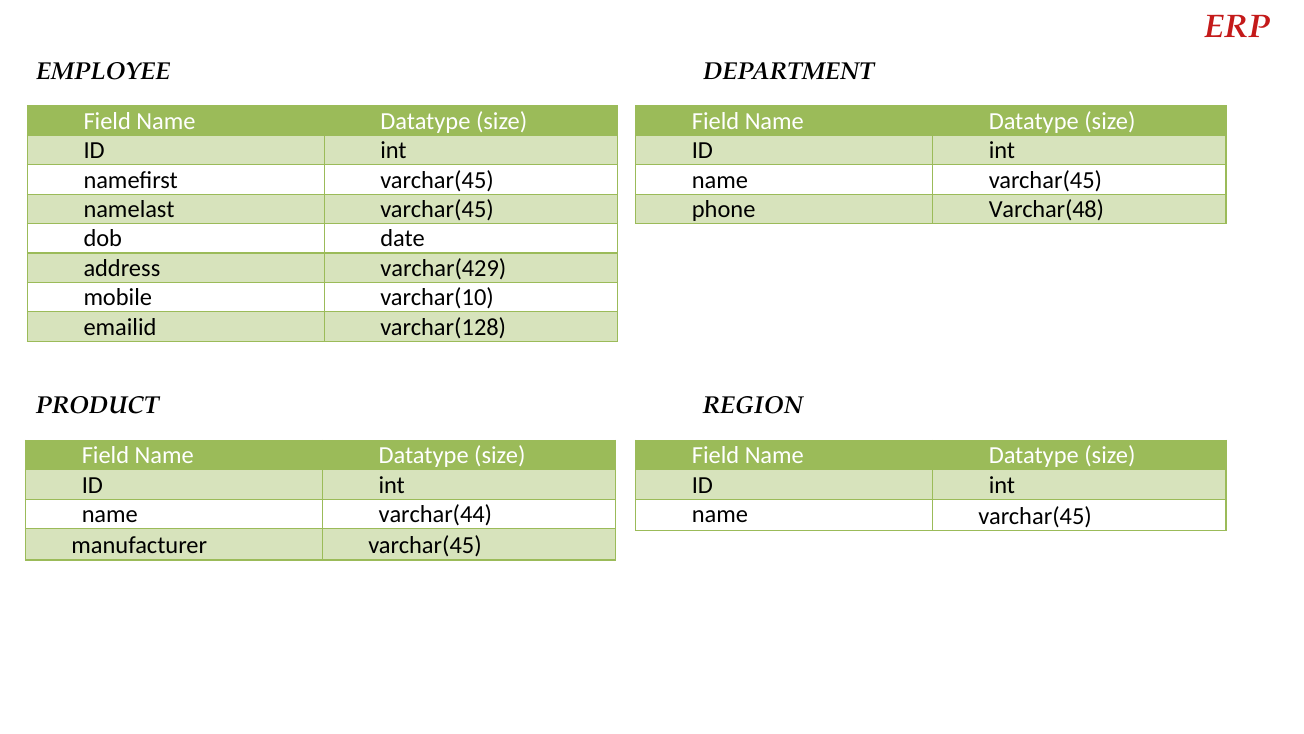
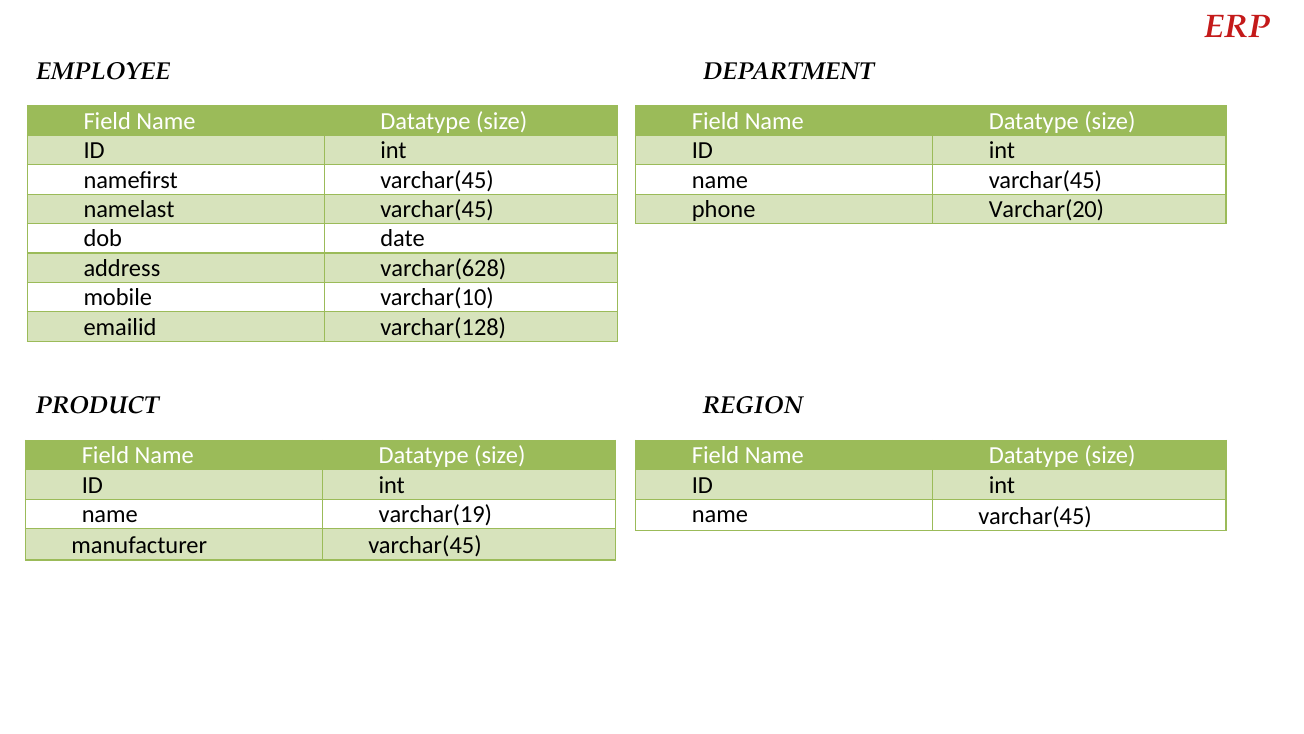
Varchar(48: Varchar(48 -> Varchar(20 (1046, 209)
varchar(429: varchar(429 -> varchar(628 (443, 268)
varchar(44: varchar(44 -> varchar(19 (435, 514)
